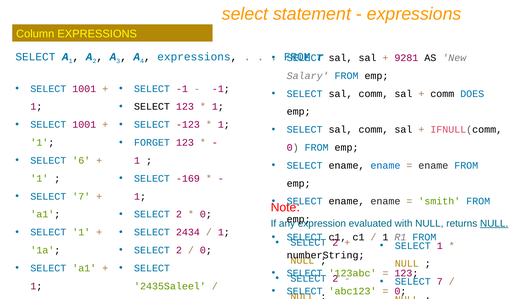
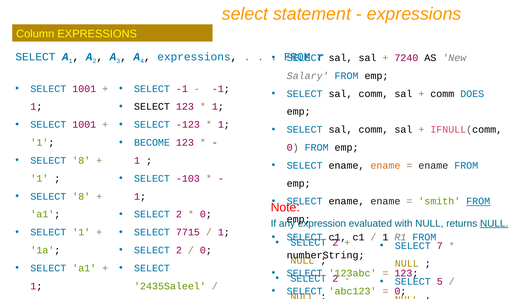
9281: 9281 -> 7240 (406, 58)
FORGET: FORGET -> BECOME (152, 143)
6: 6 -> 8 (81, 161)
ename colour: blue -> orange (385, 166)
-169: -169 -> -103 (188, 179)
7: 7 -> 8 (81, 197)
FROM underline: none -> present (478, 202)
2434: 2434 -> 7715 (188, 232)
1: 1 -> 7 (440, 246)
7: 7 -> 5 (440, 282)
